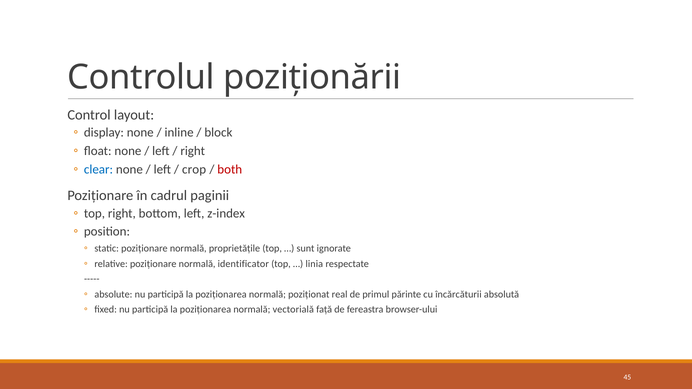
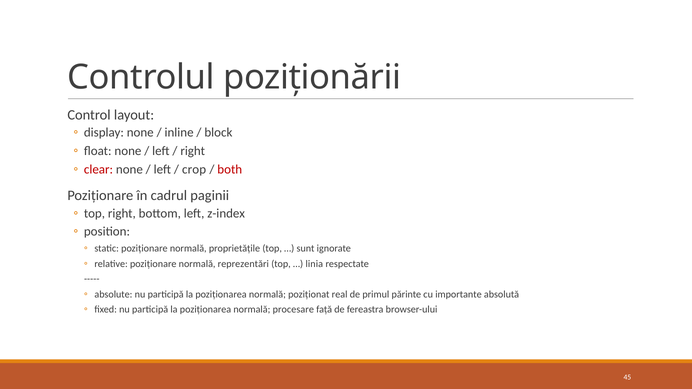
clear colour: blue -> red (98, 170)
identificator: identificator -> reprezentări (243, 264)
încărcăturii: încărcăturii -> importante (458, 294)
vectorială: vectorială -> procesare (293, 310)
